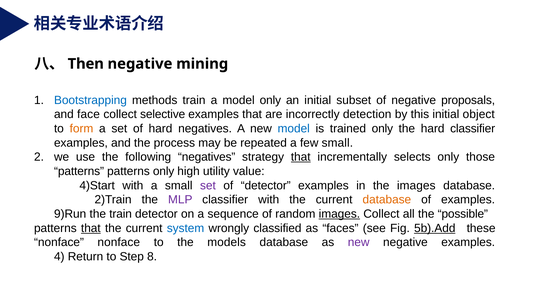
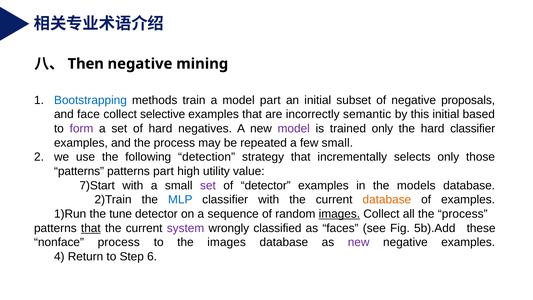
model only: only -> part (270, 100)
detection: detection -> semantic (367, 114)
object: object -> based (479, 114)
form colour: orange -> purple (81, 129)
model colour: blue -> purple (294, 129)
following negatives: negatives -> detection (207, 157)
that underline: present -> none (301, 157)
patterns only: only -> part (163, 171)
4)Start: 4)Start -> 7)Start (97, 185)
the images: images -> models (416, 185)
MLP colour: purple -> blue (180, 200)
9)Run: 9)Run -> 1)Run (70, 214)
the train: train -> tune (121, 214)
all the possible: possible -> process (463, 214)
system colour: blue -> purple (186, 228)
5b).Add underline: present -> none (435, 228)
nonface nonface: nonface -> process (119, 242)
the models: models -> images (227, 242)
8: 8 -> 6 (152, 256)
